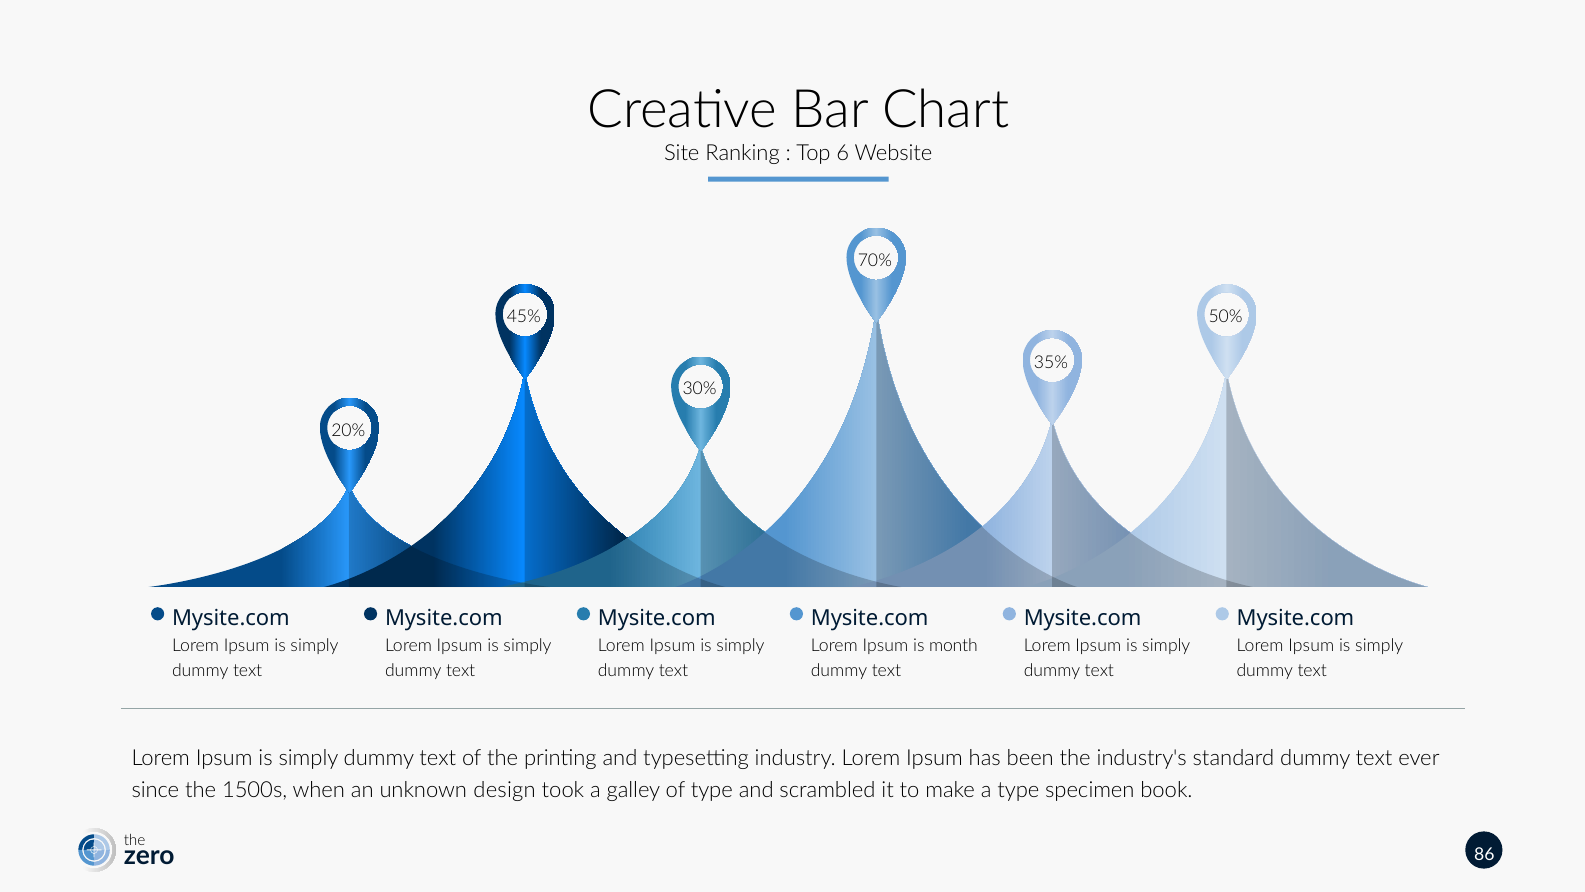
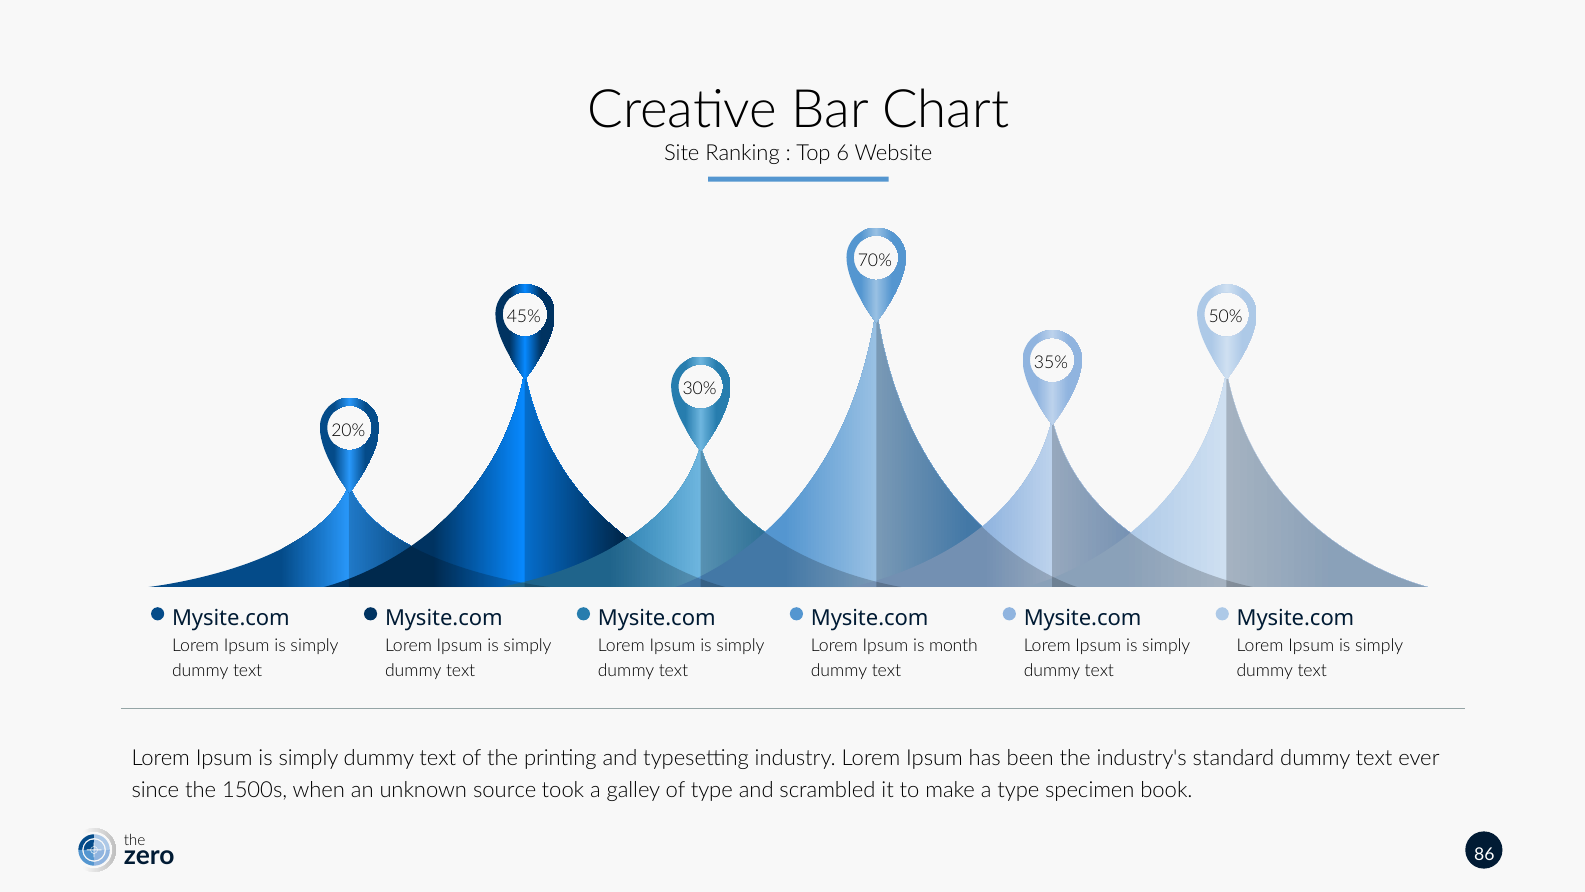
design: design -> source (505, 789)
